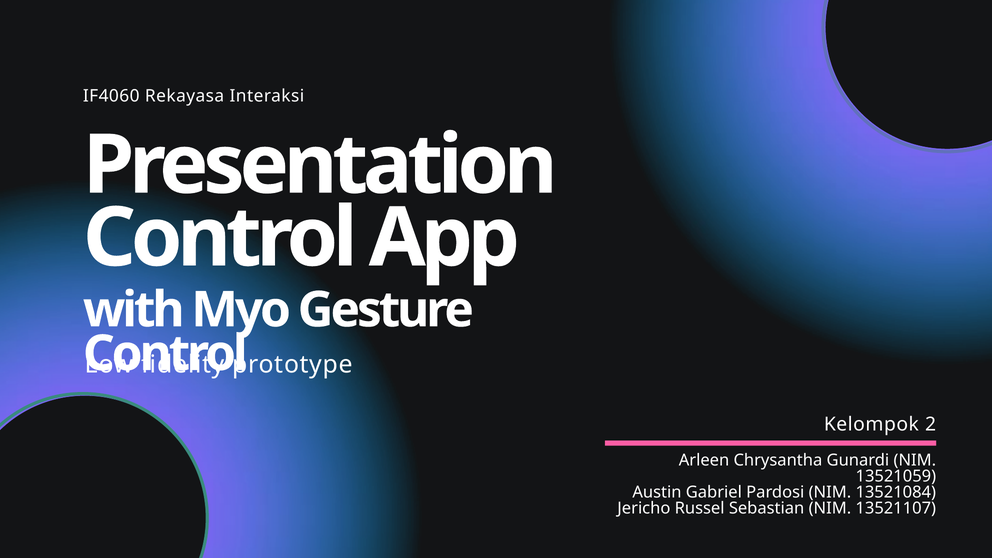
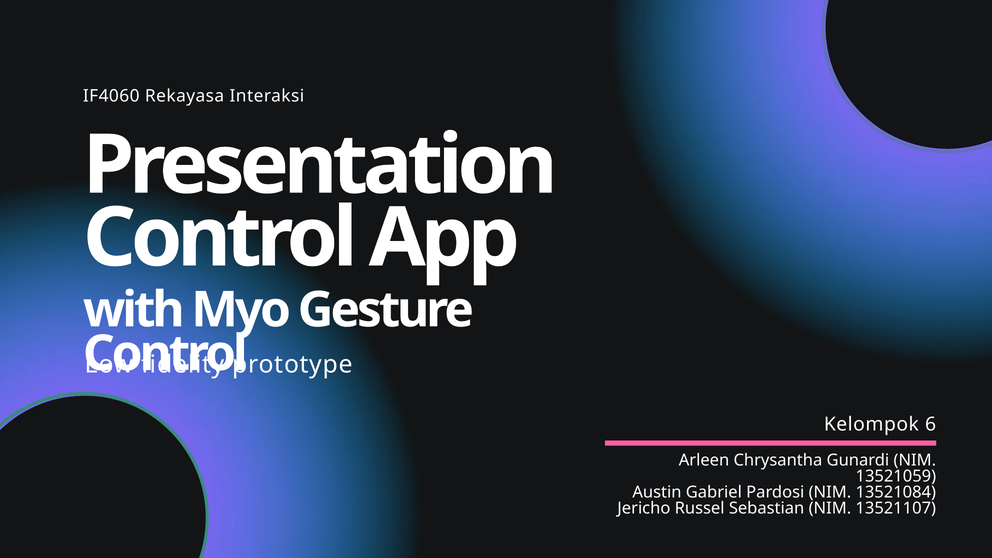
2: 2 -> 6 (931, 425)
